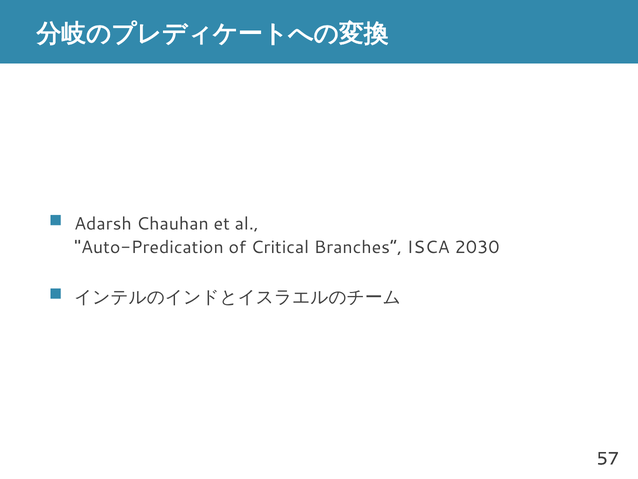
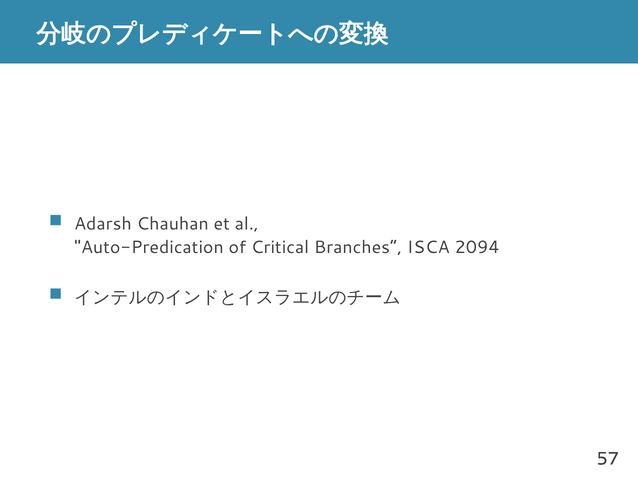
2030: 2030 -> 2094 (477, 247)
